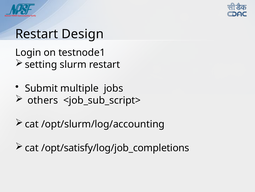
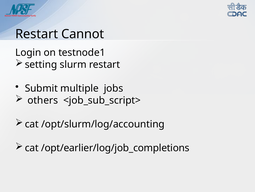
Design: Design -> Cannot (83, 34)
/opt/satisfy/log/job_completions: /opt/satisfy/log/job_completions -> /opt/earlier/log/job_completions (115, 148)
